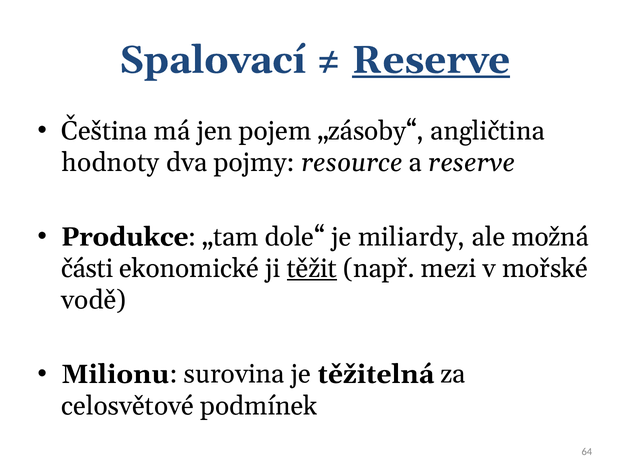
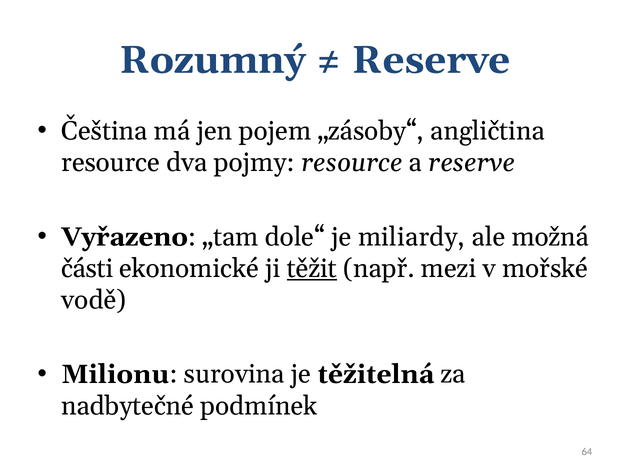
Spalovací: Spalovací -> Rozumný (213, 60)
Reserve underline: present -> none (431, 60)
hodnoty: hodnoty -> resource (111, 162)
Produkce: Produkce -> Vyřazeno (125, 237)
celosvětové: celosvětové -> nadbytečné (128, 405)
